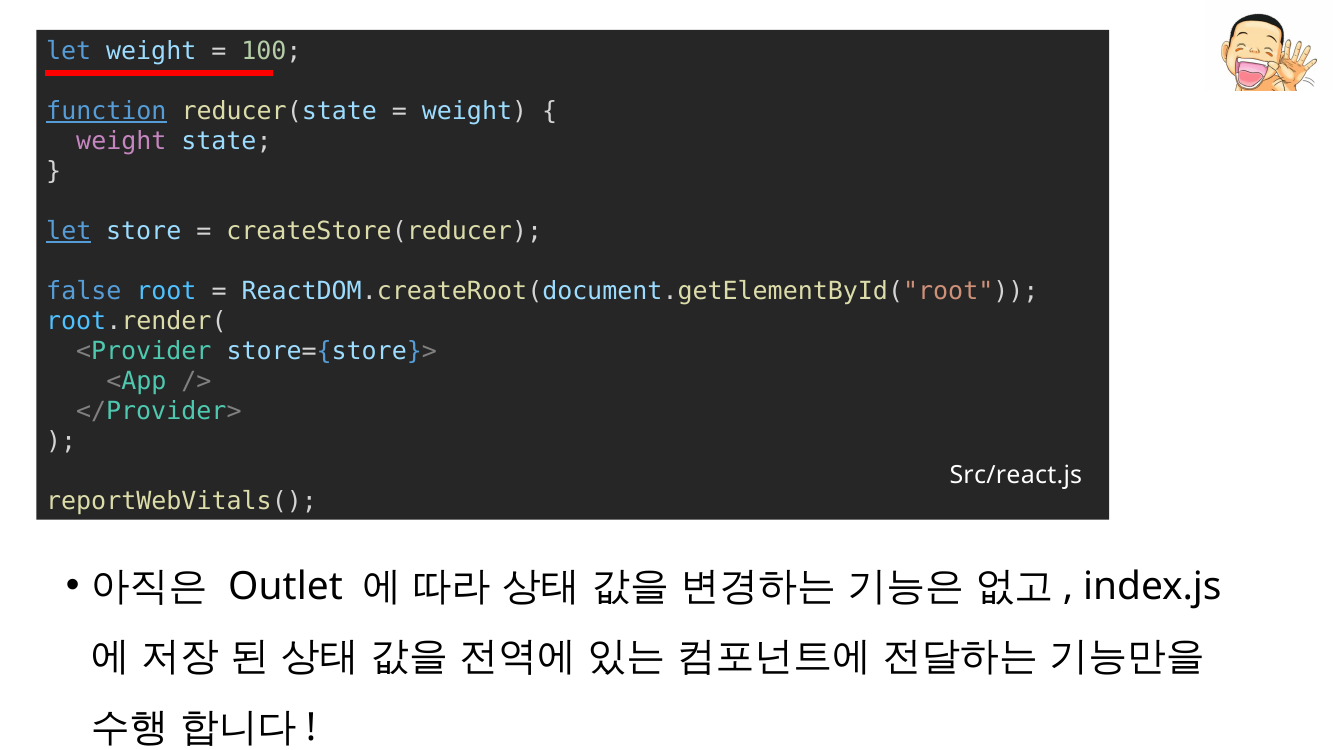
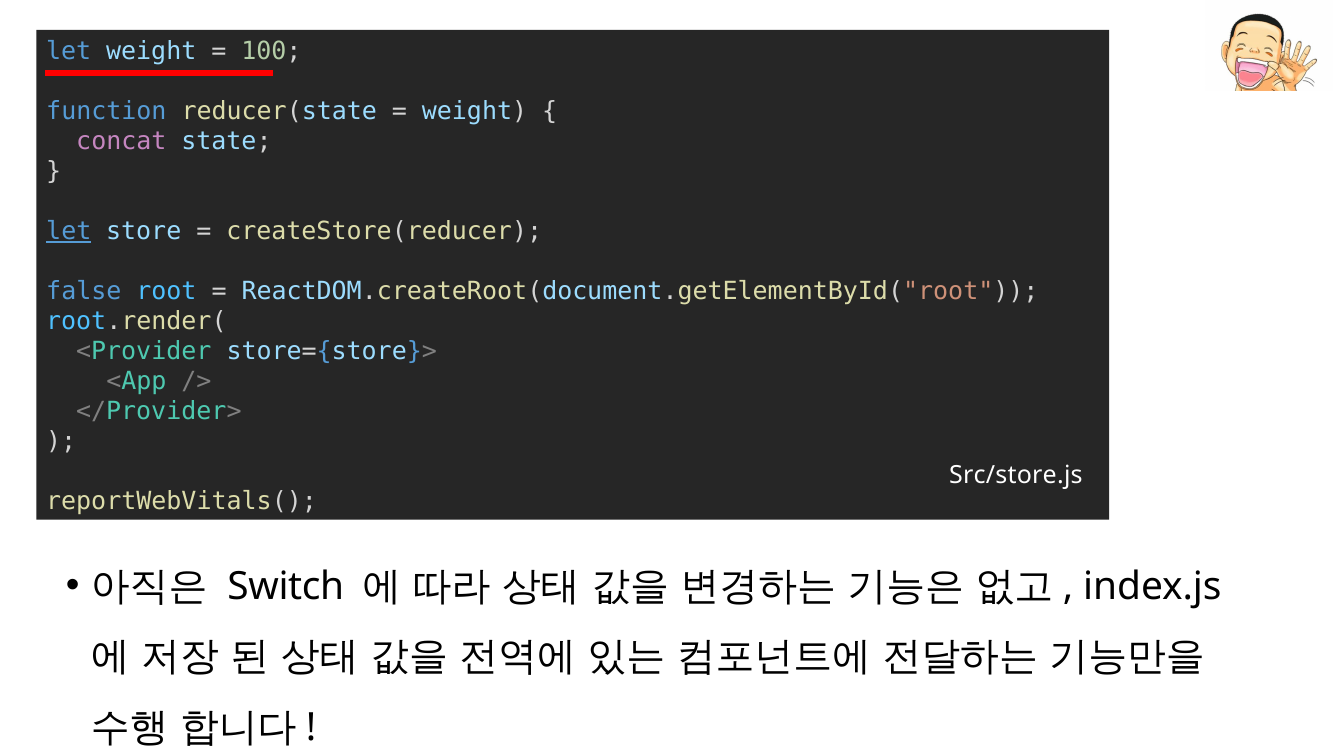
function underline: present -> none (106, 111)
weight: weight -> concat (121, 141)
Src/react.js: Src/react.js -> Src/store.js (1016, 475)
Outlet: Outlet -> Switch (286, 587)
